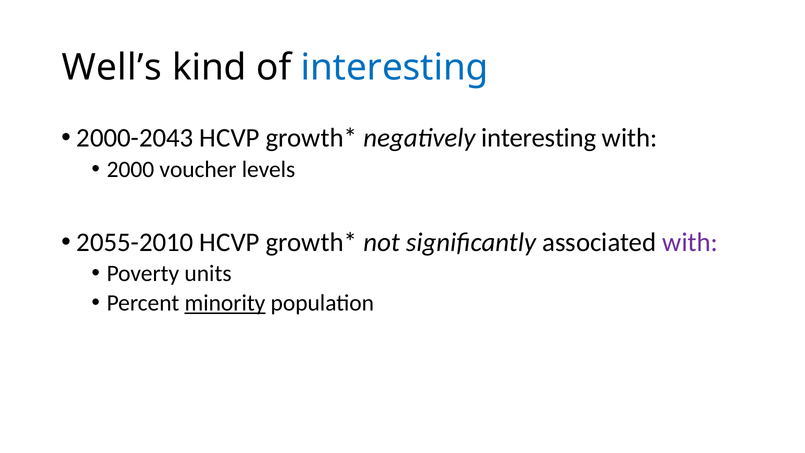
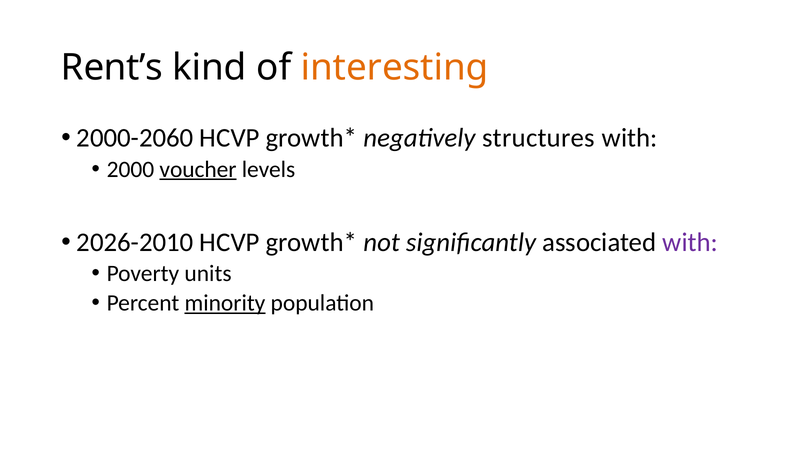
Well’s: Well’s -> Rent’s (112, 68)
interesting colour: blue -> orange (395, 68)
2000-2043: 2000-2043 -> 2000-2060 (135, 138)
negatively interesting: interesting -> structures (539, 138)
voucher underline: none -> present (198, 169)
2055-2010: 2055-2010 -> 2026-2010 (135, 242)
